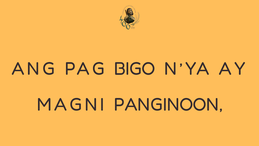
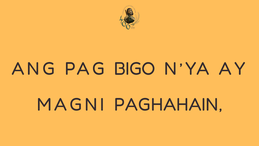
PANGINOON: PANGINOON -> PAGHAHAIN (168, 104)
